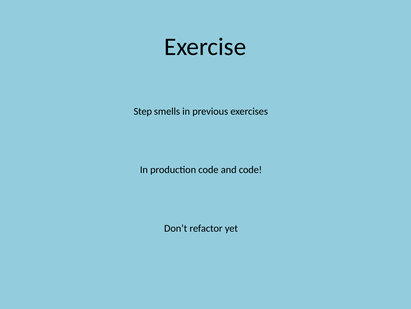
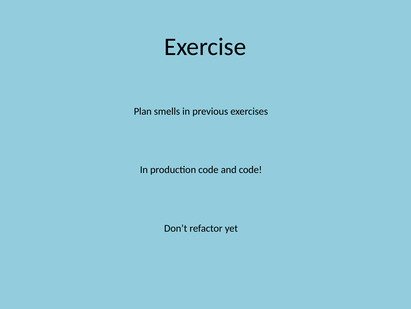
Step: Step -> Plan (143, 111)
